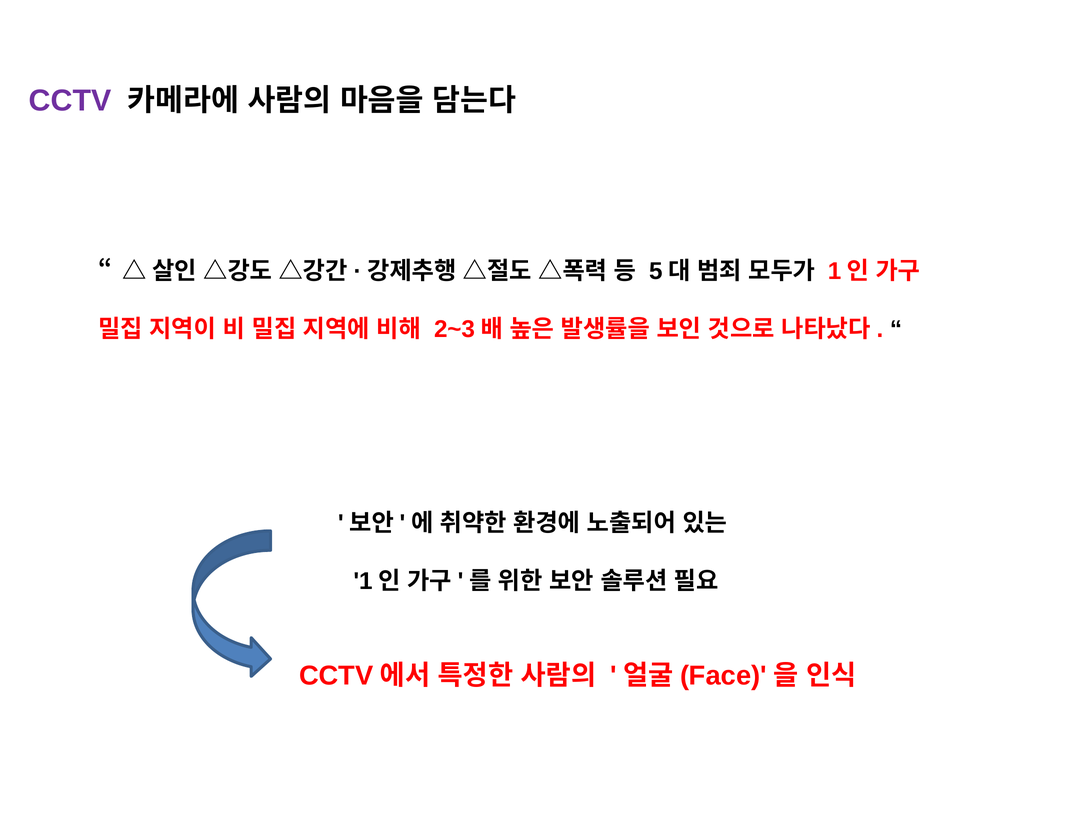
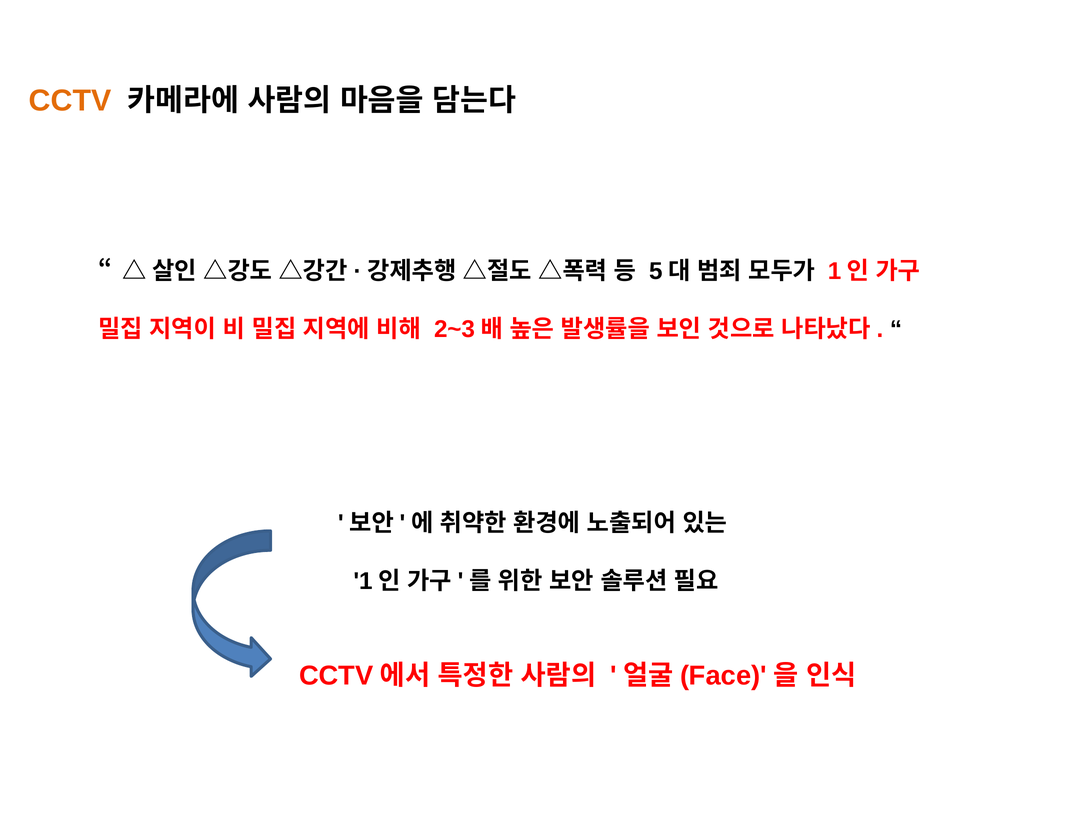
CCTV colour: purple -> orange (70, 101)
